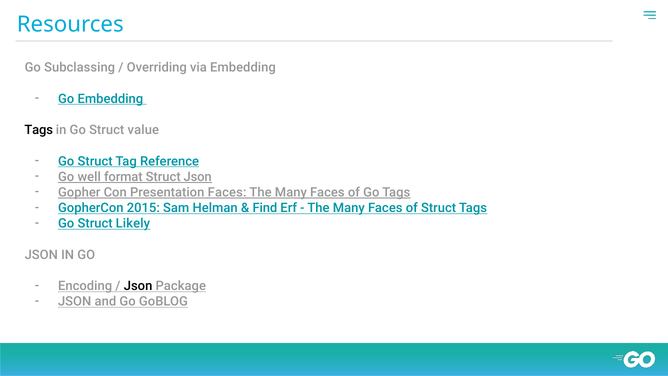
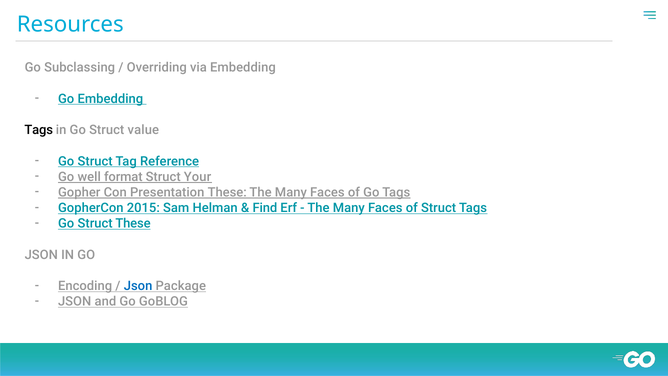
Struct Json: Json -> Your (198, 177)
Presentation Faces: Faces -> These (227, 192)
Struct Likely: Likely -> These (133, 224)
Json colour: black -> blue (138, 286)
